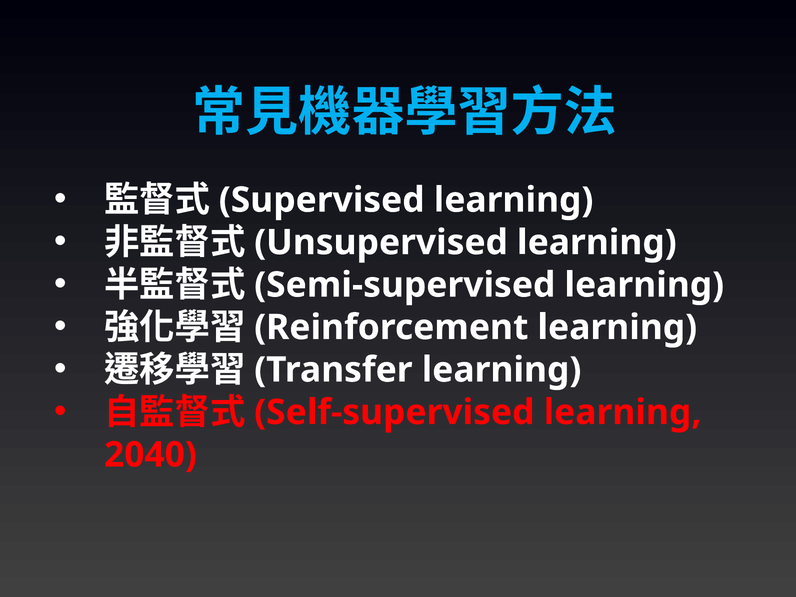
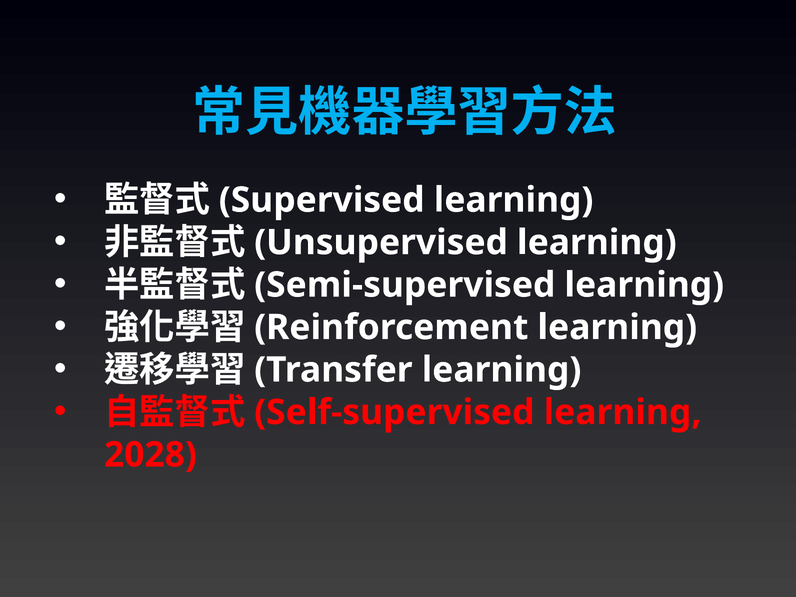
2040: 2040 -> 2028 (150, 455)
